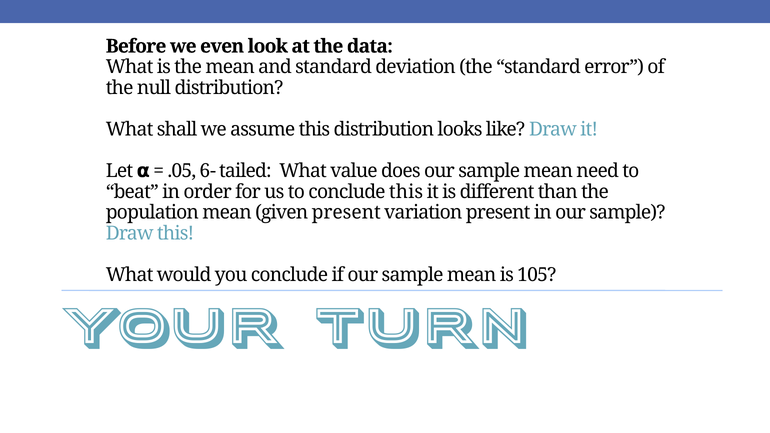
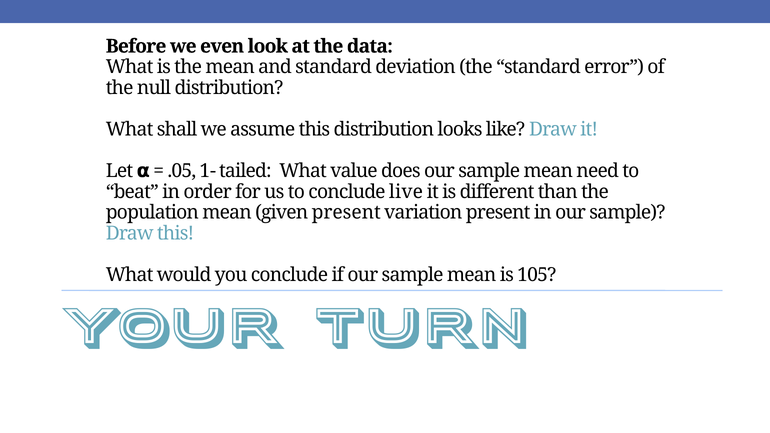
6-: 6- -> 1- (208, 171)
conclude this: this -> live (406, 192)
